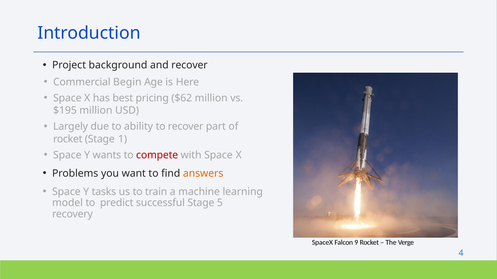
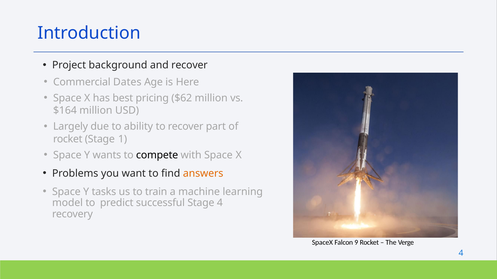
Begin: Begin -> Dates (127, 82)
$195: $195 -> $164 (65, 111)
compete colour: red -> black (157, 155)
Stage 5: 5 -> 4 (220, 203)
